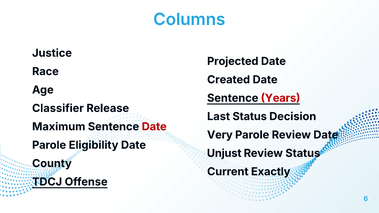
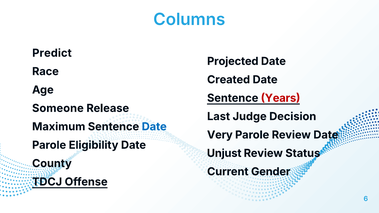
Justice: Justice -> Predict (52, 53)
Classifier: Classifier -> Someone (58, 108)
Last Status: Status -> Judge (250, 117)
Date colour: red -> blue (154, 127)
Exactly: Exactly -> Gender (271, 172)
